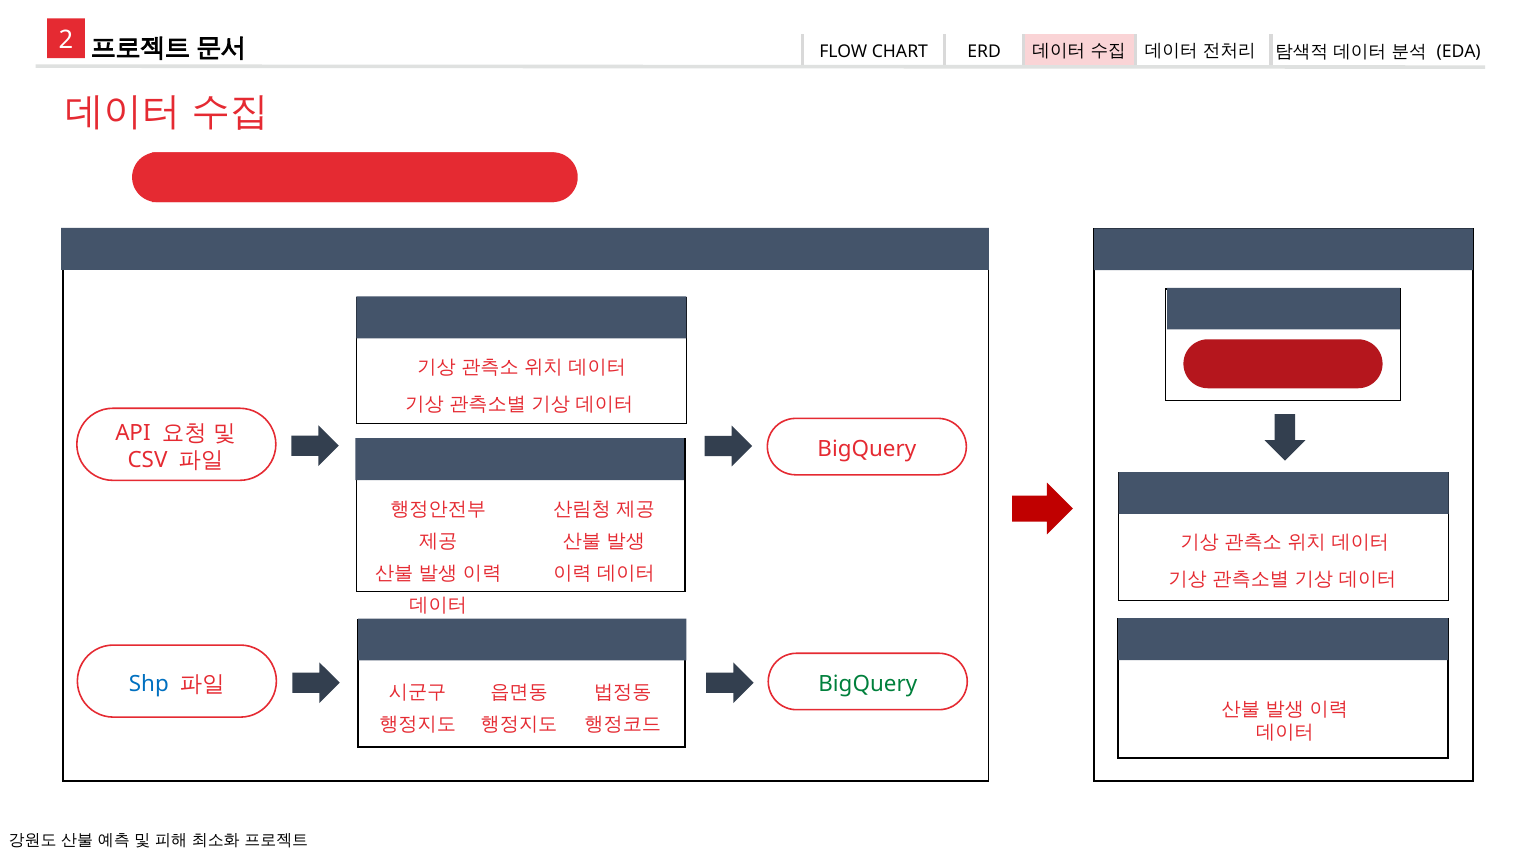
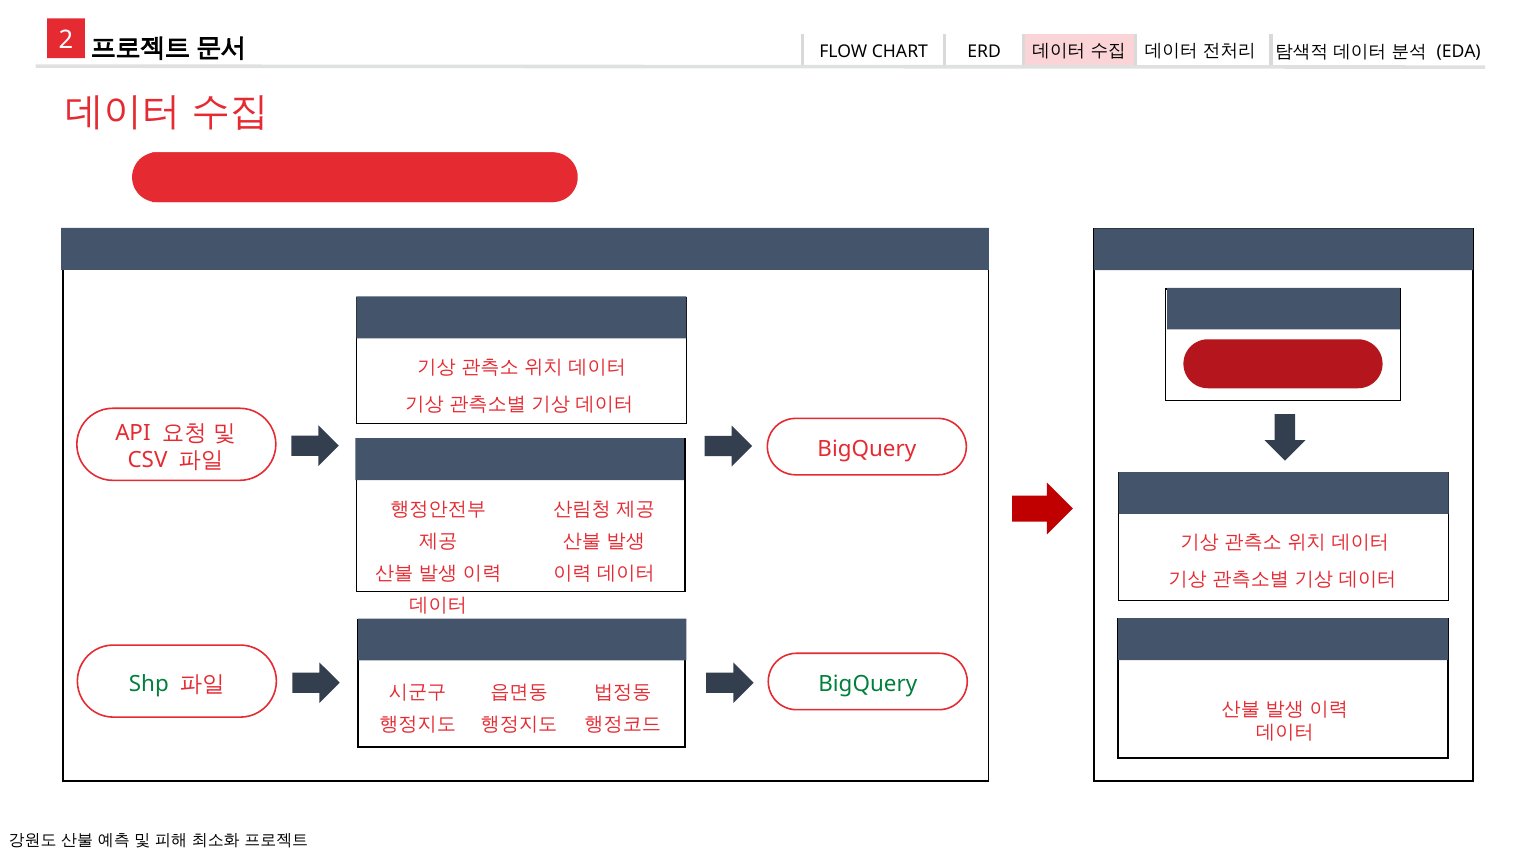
Shp colour: blue -> green (149, 685)
